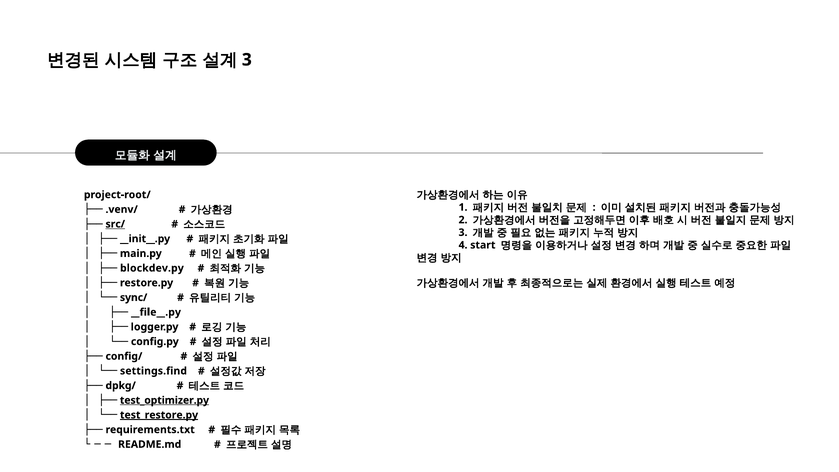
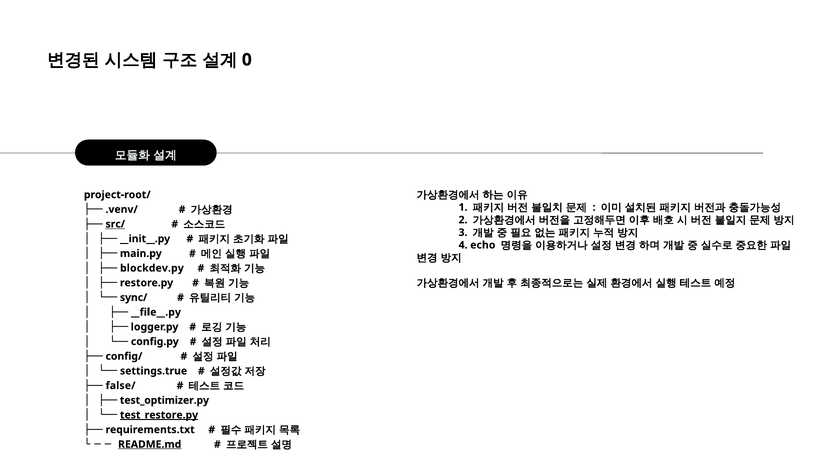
3: 3 -> 0 (247, 60)
start: start -> echo (483, 245)
settings.find: settings.find -> settings.true (154, 371)
dpkg/: dpkg/ -> false/ (121, 386)
test_optimizer.py underline: present -> none (164, 400)
README.md underline: none -> present (150, 444)
